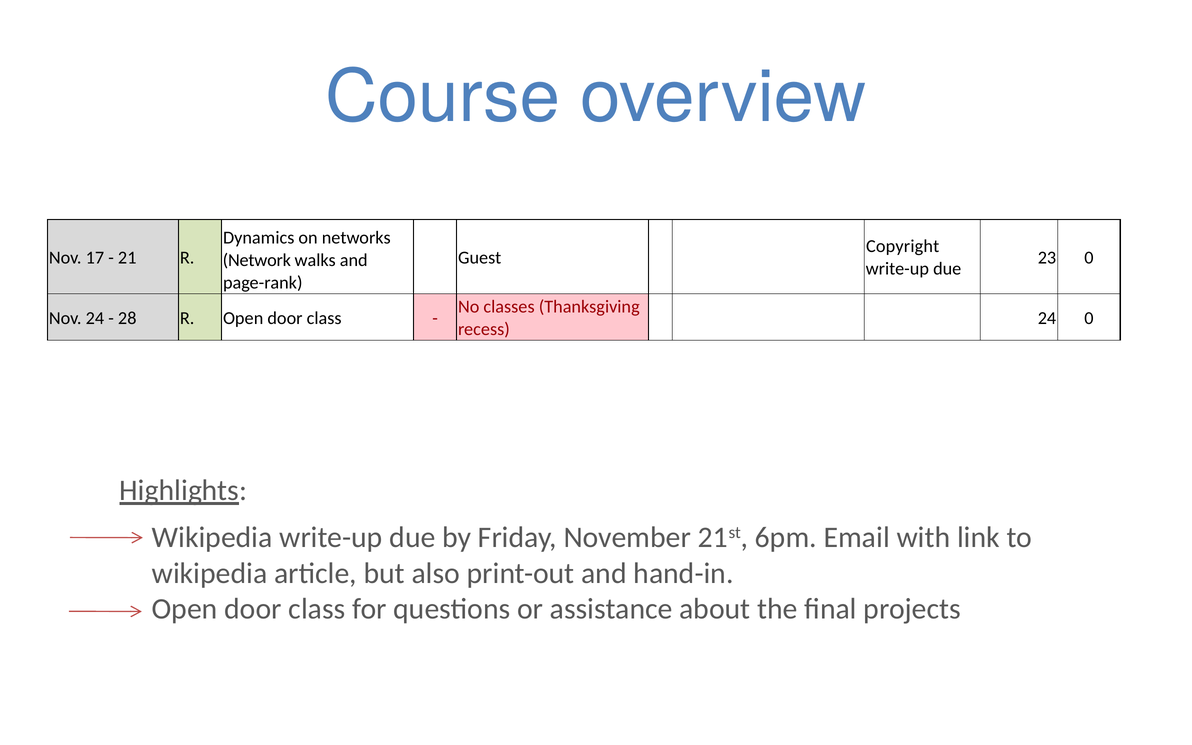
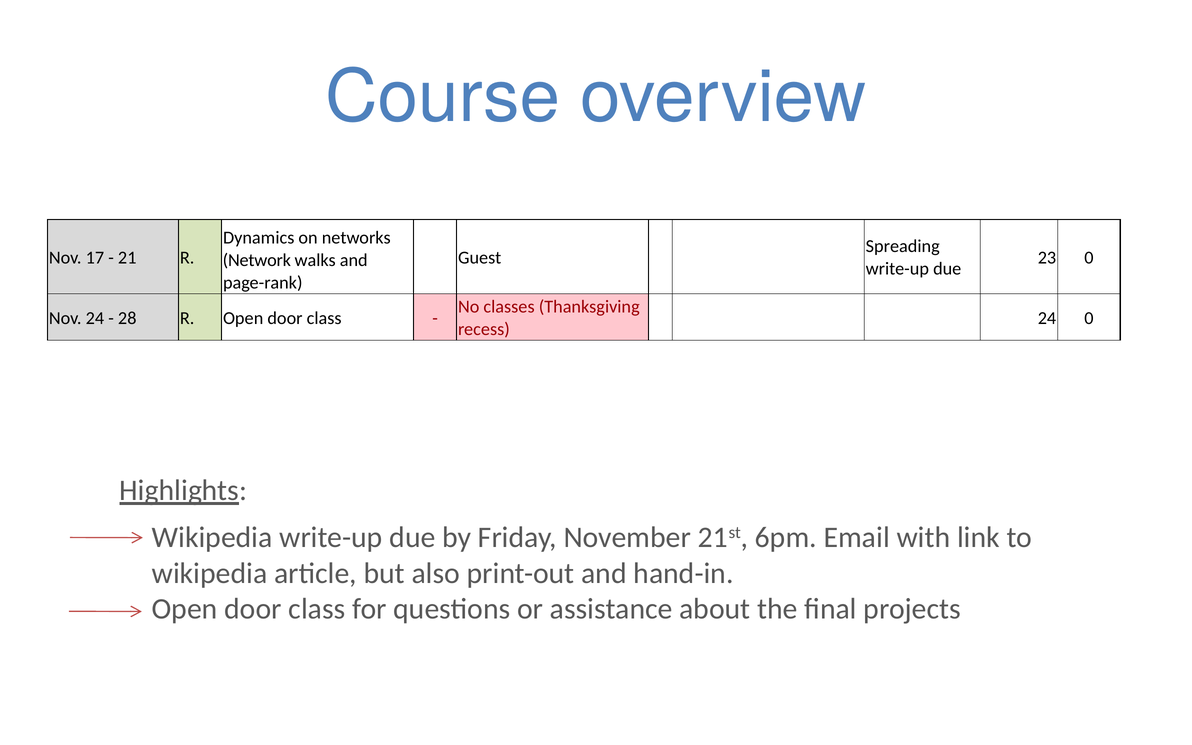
Copyright: Copyright -> Spreading (903, 246)
